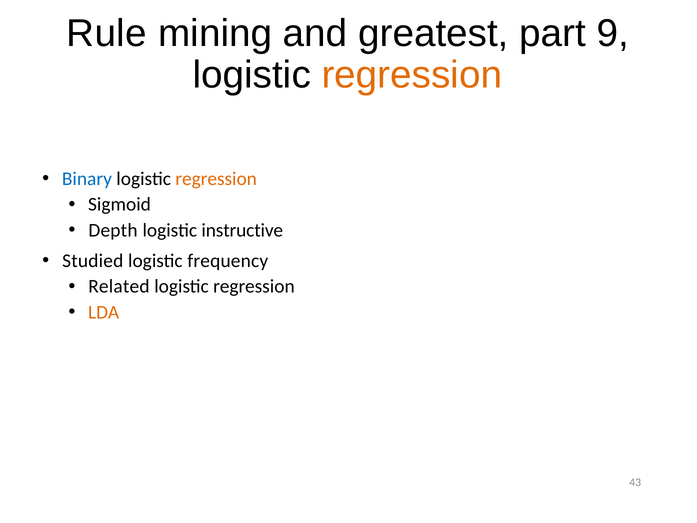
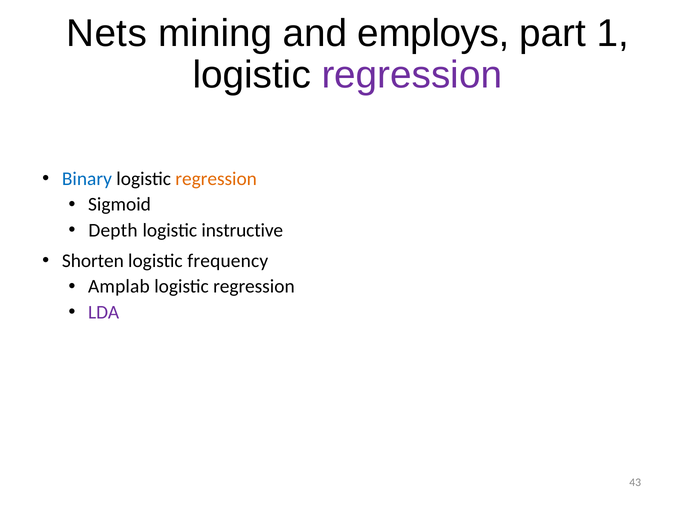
Rule: Rule -> Nets (107, 33)
greatest: greatest -> employs (434, 33)
9: 9 -> 1 (613, 33)
regression colour: orange -> purple (412, 75)
Studied: Studied -> Shorten (93, 261)
Related: Related -> Amplab (119, 286)
LDA colour: orange -> purple (104, 312)
